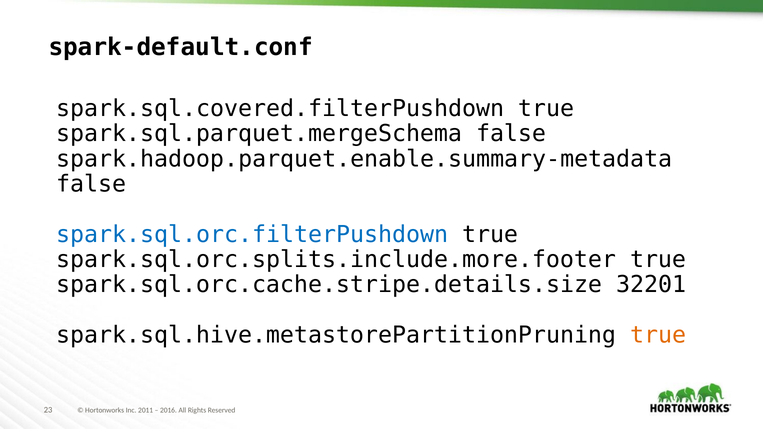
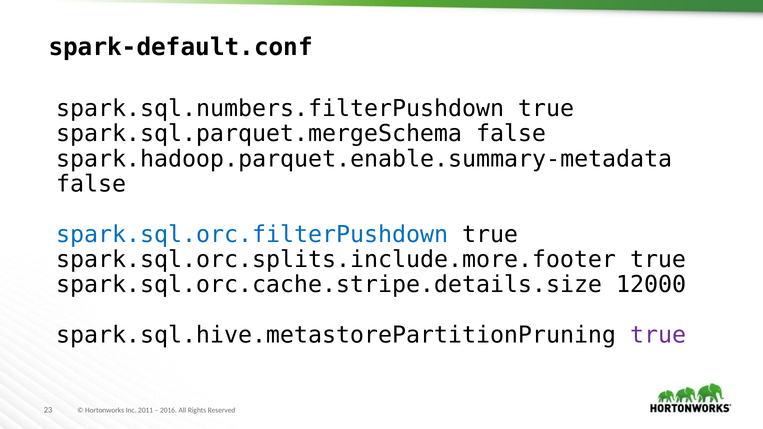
spark.sql.covered.filterPushdown: spark.sql.covered.filterPushdown -> spark.sql.numbers.filterPushdown (280, 109)
32201: 32201 -> 12000 (651, 285)
true colour: orange -> purple (658, 335)
